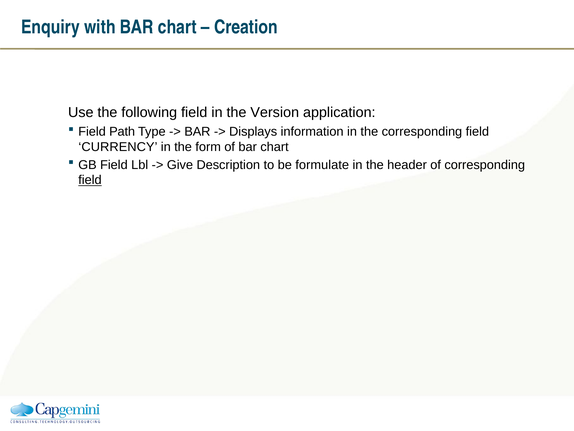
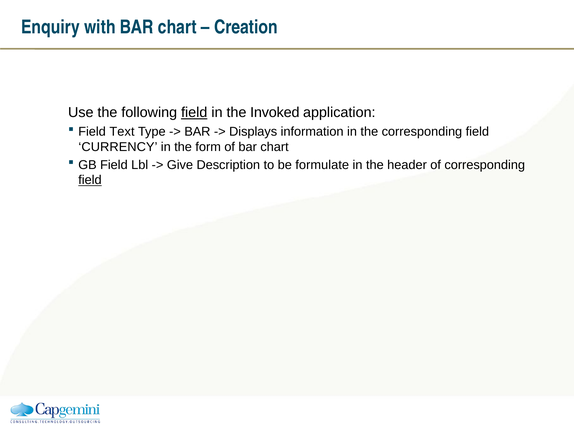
field underline: none -> present (194, 112)
Version: Version -> Invoked (275, 112)
Path: Path -> Text (122, 131)
